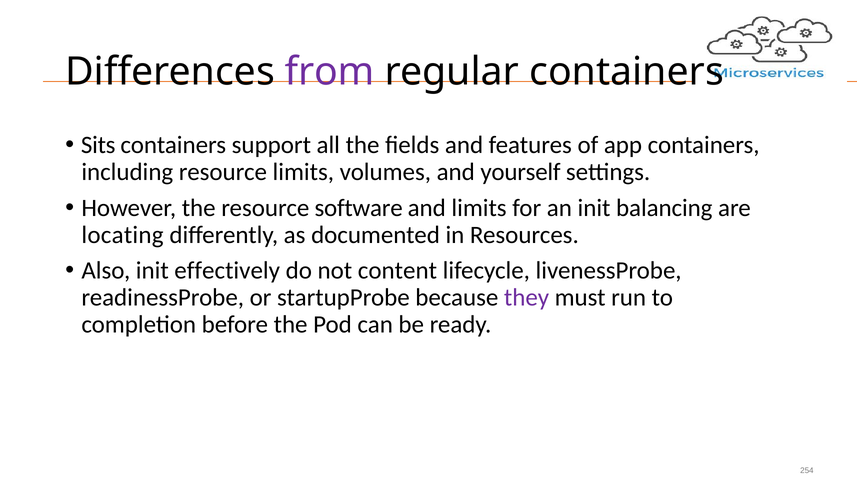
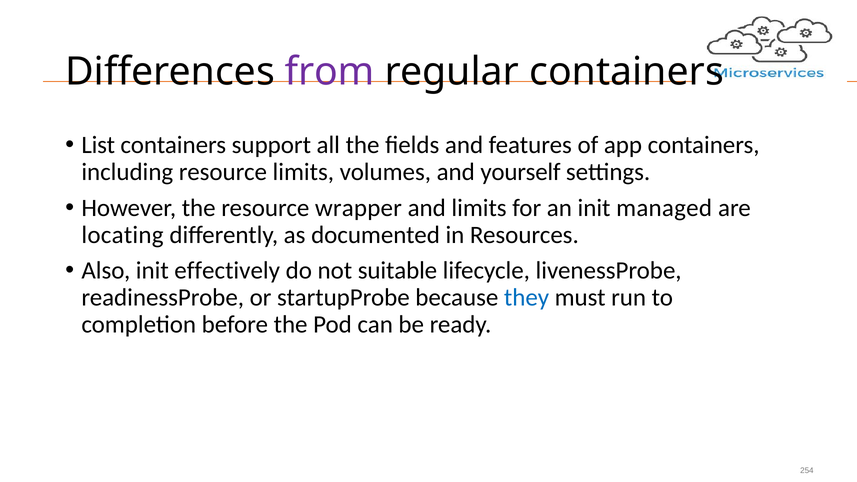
Sits: Sits -> List (98, 145)
software: software -> wrapper (358, 208)
balancing: balancing -> managed (664, 208)
content: content -> suitable (397, 271)
they colour: purple -> blue (527, 298)
